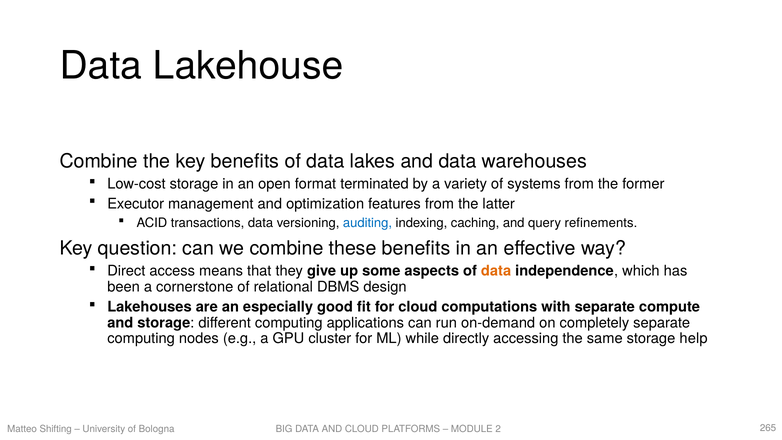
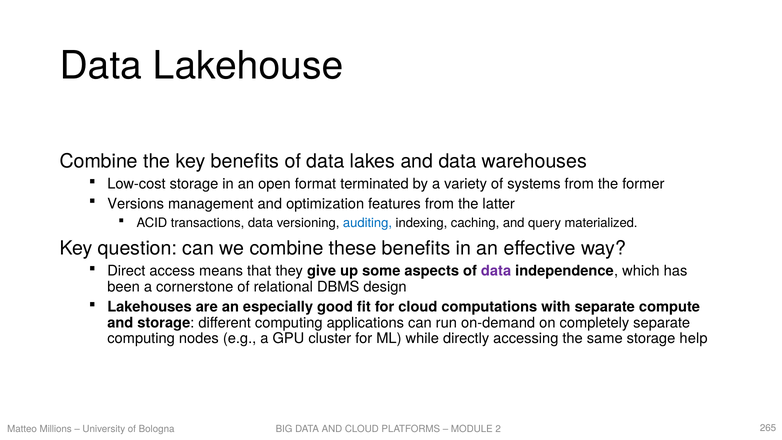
Executor: Executor -> Versions (136, 204)
refinements: refinements -> materialized (601, 223)
data colour: orange -> purple (496, 271)
Shifting: Shifting -> Millions (56, 429)
